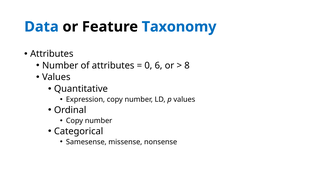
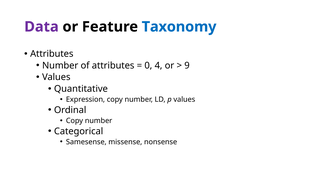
Data colour: blue -> purple (41, 27)
6: 6 -> 4 (159, 65)
8: 8 -> 9 (187, 65)
